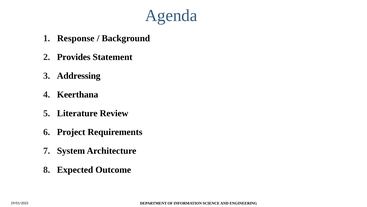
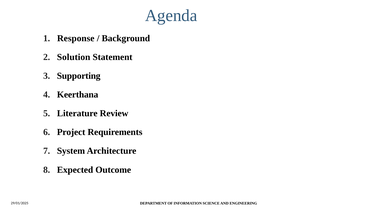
Provides: Provides -> Solution (74, 57)
Addressing: Addressing -> Supporting (79, 76)
